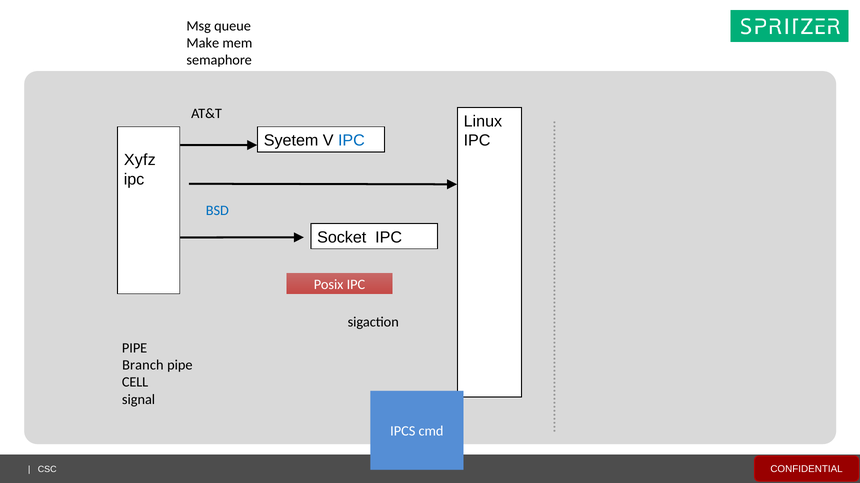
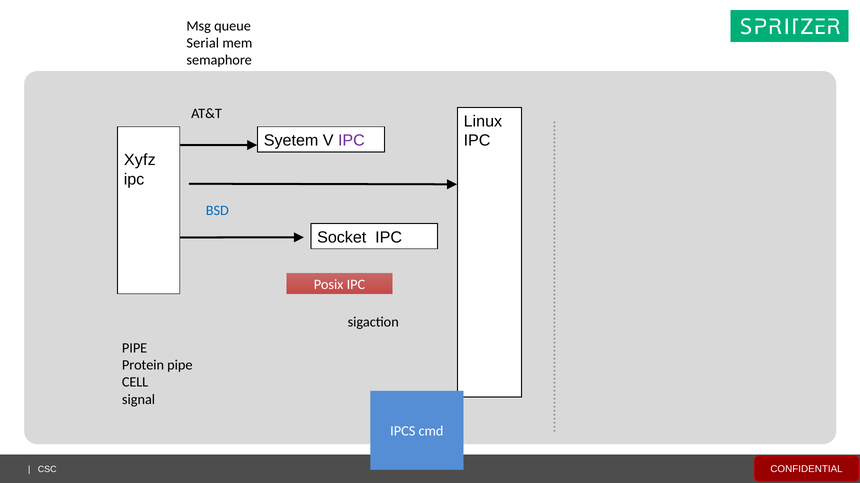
Make: Make -> Serial (203, 43)
IPC colour: blue -> purple (351, 141)
Branch: Branch -> Protein (143, 365)
